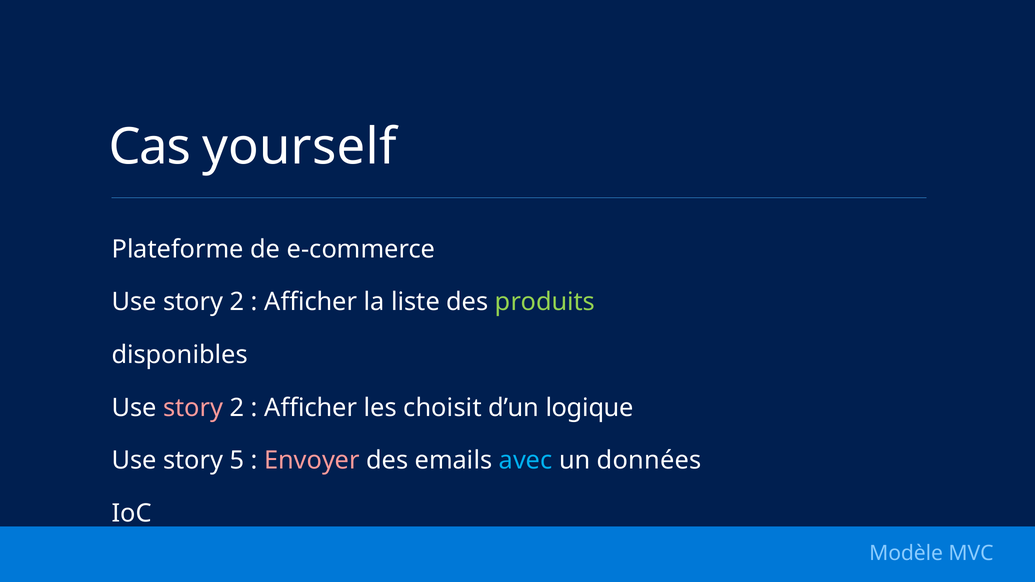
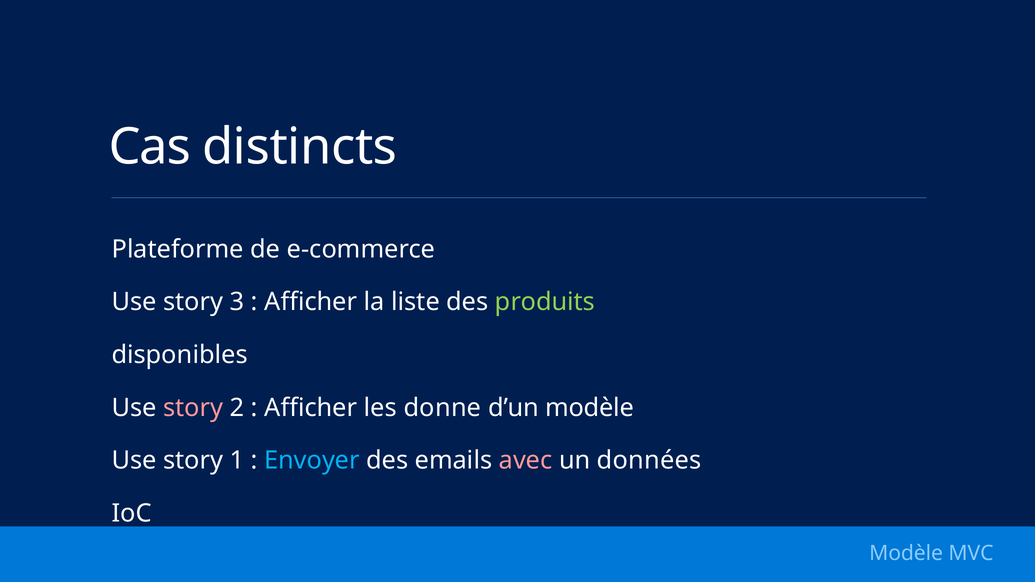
yourself: yourself -> distincts (300, 147)
2: 2 -> 3 (237, 302)
choisit: choisit -> donne (442, 408)
d’un logique: logique -> modèle (590, 408)
5: 5 -> 1 (237, 461)
Envoyer colour: pink -> light blue (312, 461)
avec colour: light blue -> pink (526, 461)
